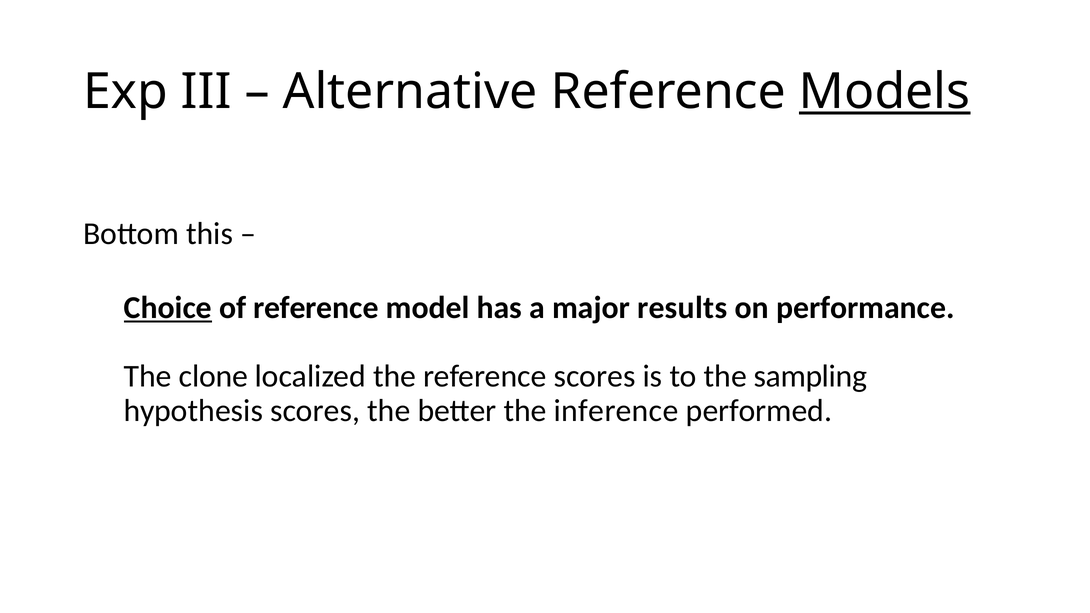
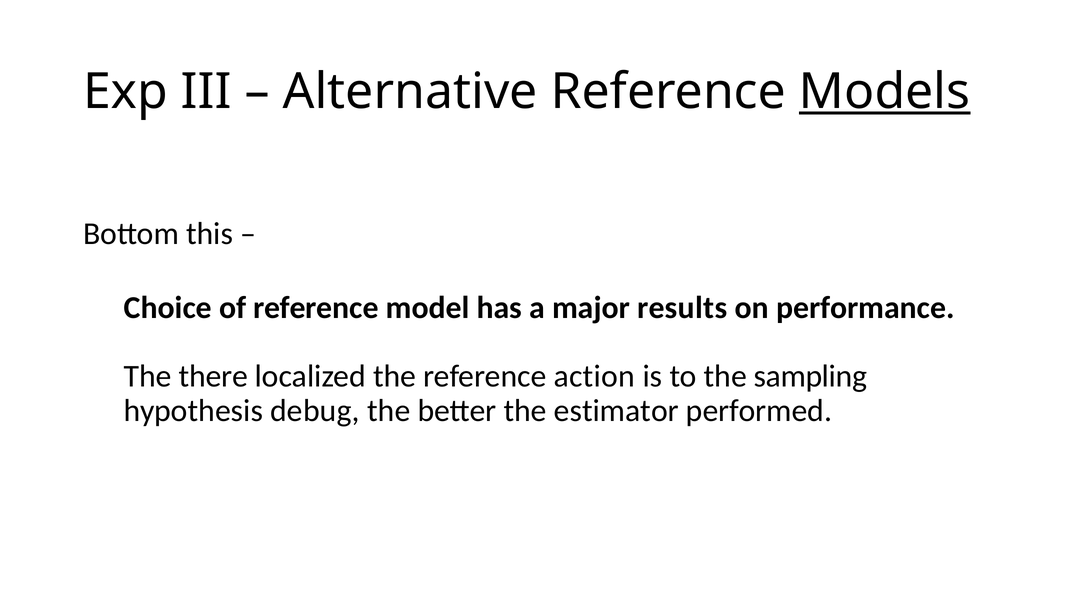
Choice underline: present -> none (168, 308)
clone: clone -> there (213, 376)
reference scores: scores -> action (594, 376)
hypothesis scores: scores -> debug (315, 411)
inference: inference -> estimator (616, 411)
